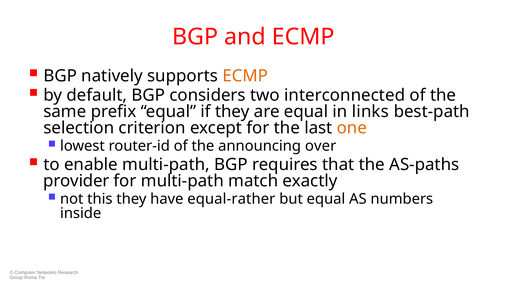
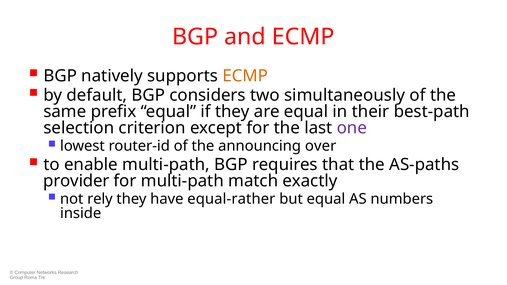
interconnected: interconnected -> simultaneously (345, 95)
links: links -> their (371, 112)
one colour: orange -> purple (352, 128)
this: this -> rely (100, 199)
